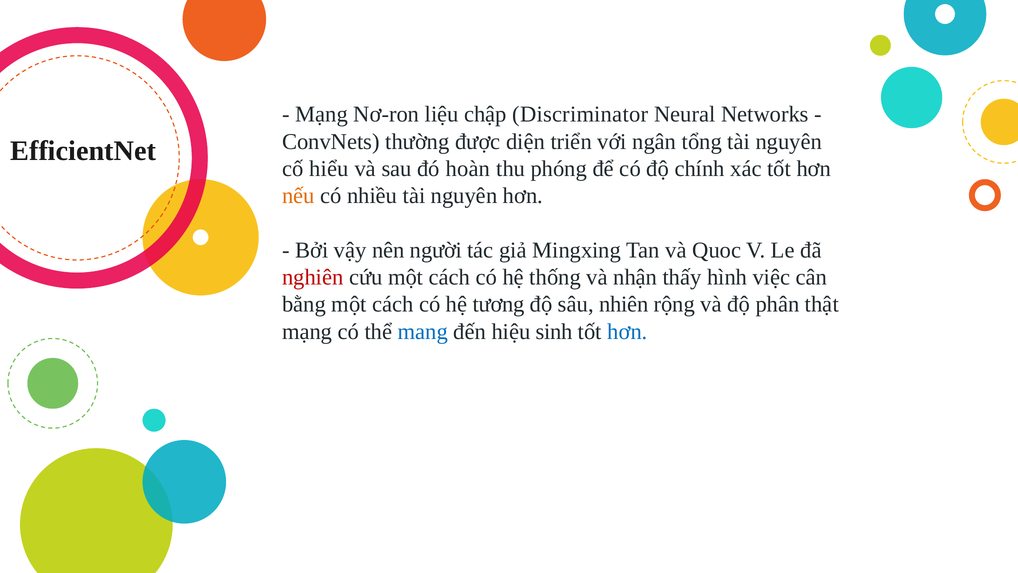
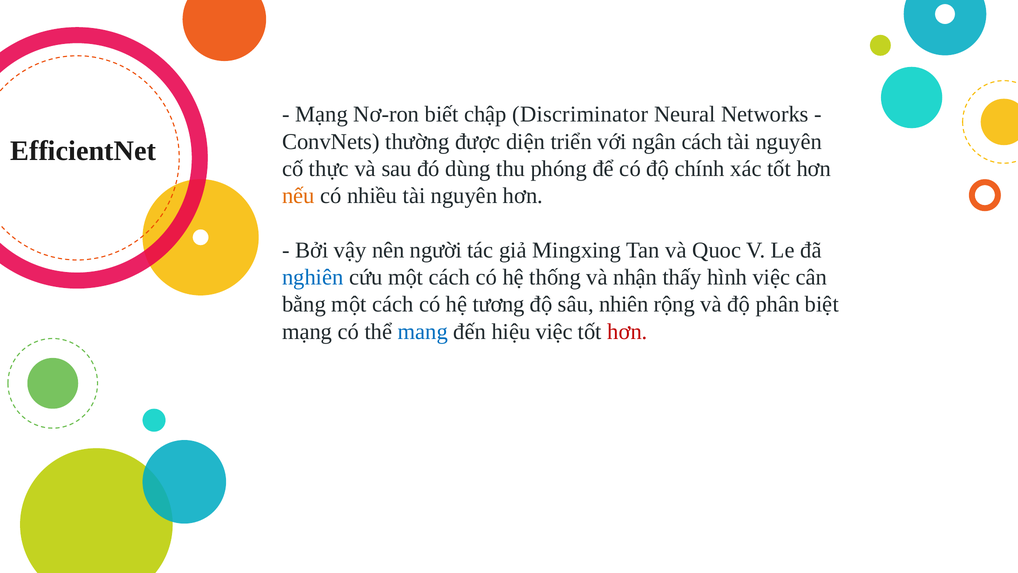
liệu: liệu -> biết (442, 114)
ngân tổng: tổng -> cách (702, 142)
hiểu: hiểu -> thực (329, 169)
hoàn: hoàn -> dùng (468, 169)
nghiên colour: red -> blue (313, 277)
thật: thật -> biệt (822, 304)
hiệu sinh: sinh -> việc (554, 331)
hơn colour: blue -> red (627, 331)
